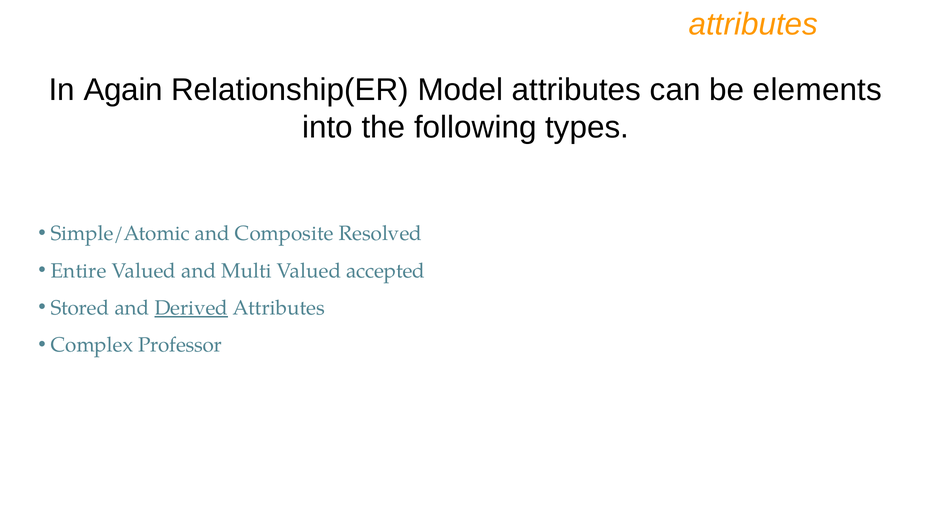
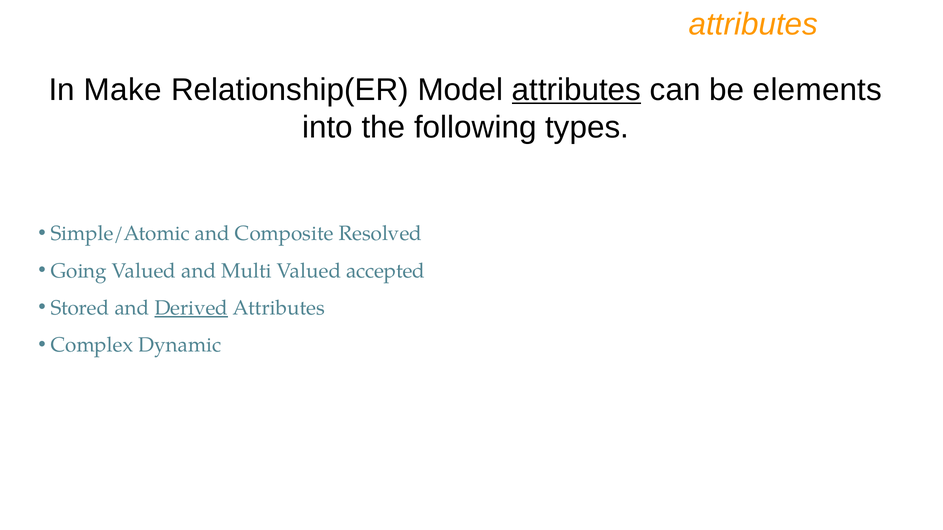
Again: Again -> Make (123, 90)
attributes underline: none -> present (576, 90)
Entire: Entire -> Going (79, 271)
Professor: Professor -> Dynamic (180, 345)
